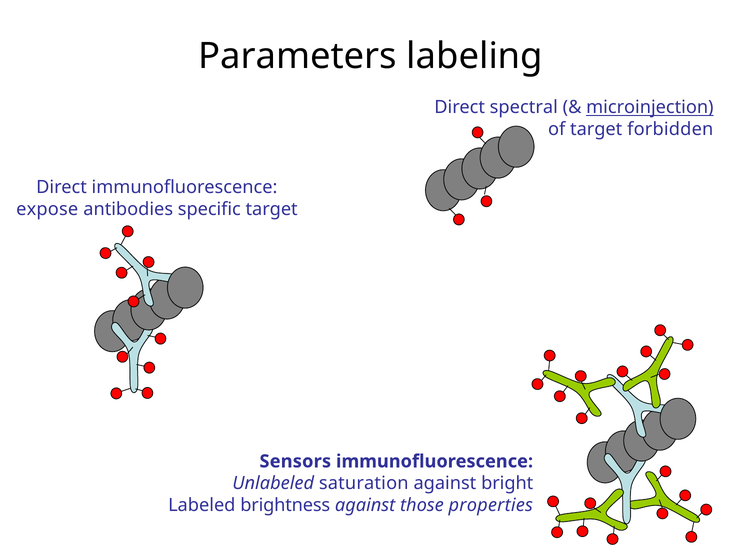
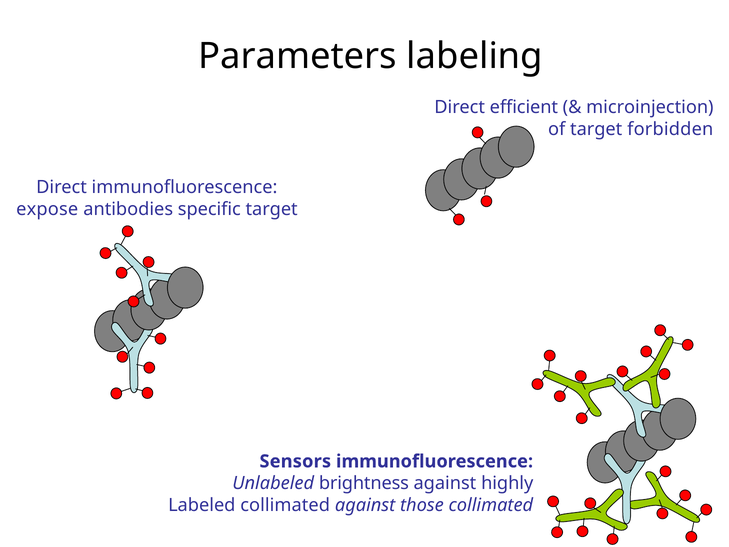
spectral: spectral -> efficient (524, 107)
microinjection underline: present -> none (650, 107)
saturation: saturation -> brightness (364, 483)
bright: bright -> highly (507, 483)
Labeled brightness: brightness -> collimated (285, 505)
those properties: properties -> collimated (491, 505)
